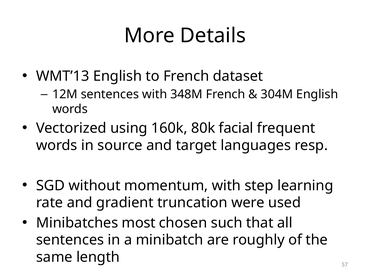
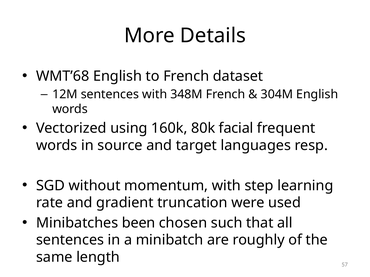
WMT’13: WMT’13 -> WMT’68 (63, 76)
most: most -> been (139, 223)
